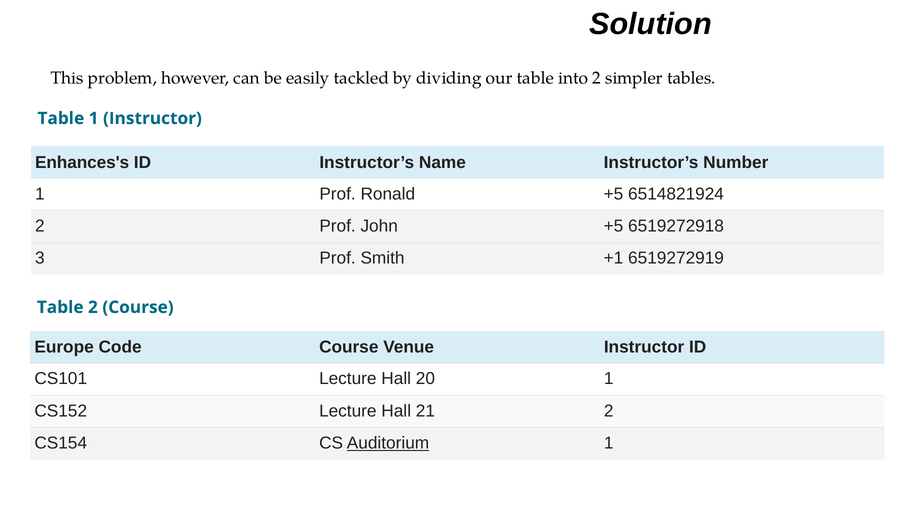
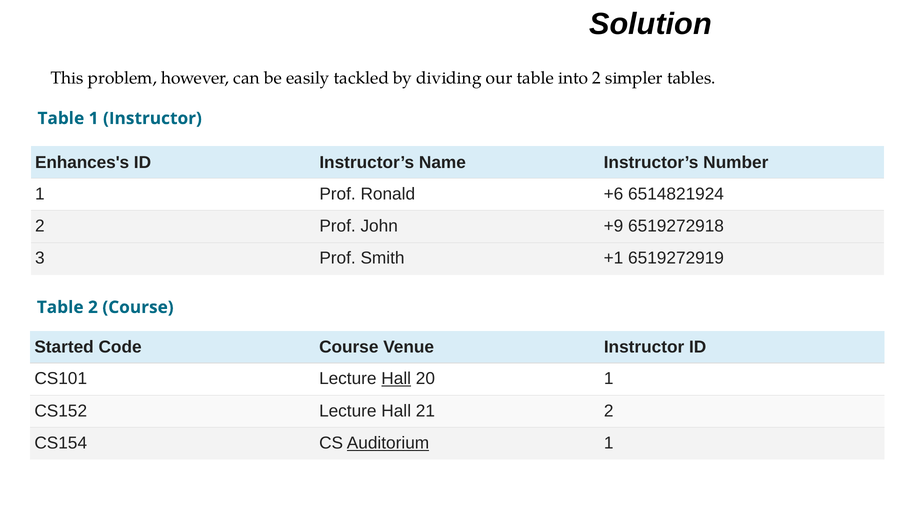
Ronald +5: +5 -> +6 (614, 194)
John +5: +5 -> +9 (614, 226)
Europe: Europe -> Started (64, 348)
Hall underline: none -> present (396, 379)
